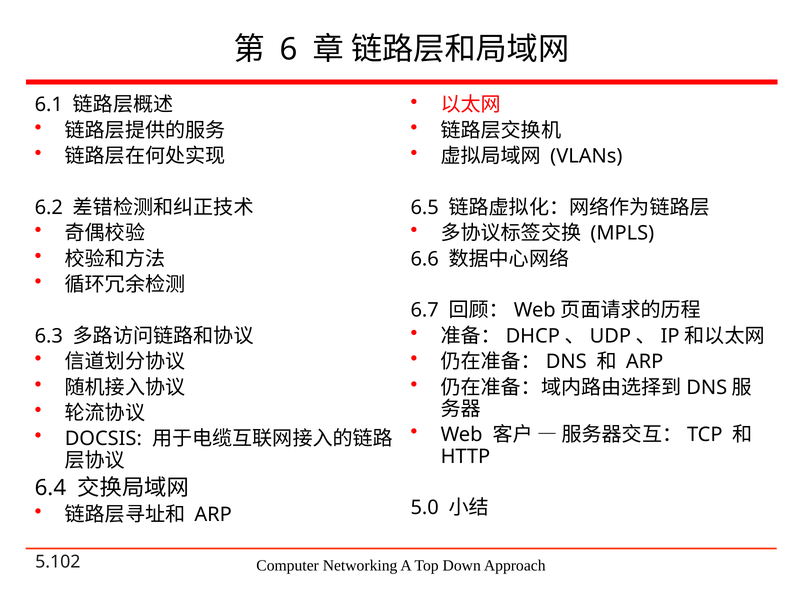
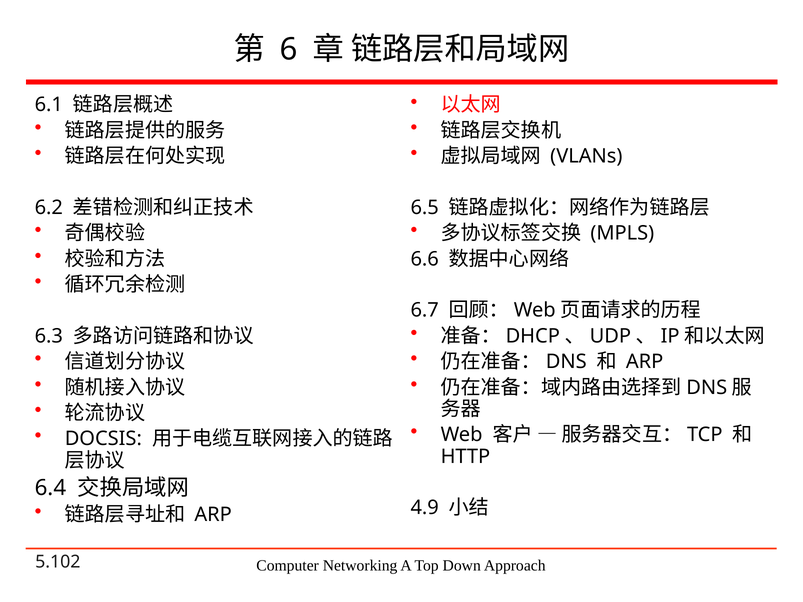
5.0: 5.0 -> 4.9 (425, 508)
